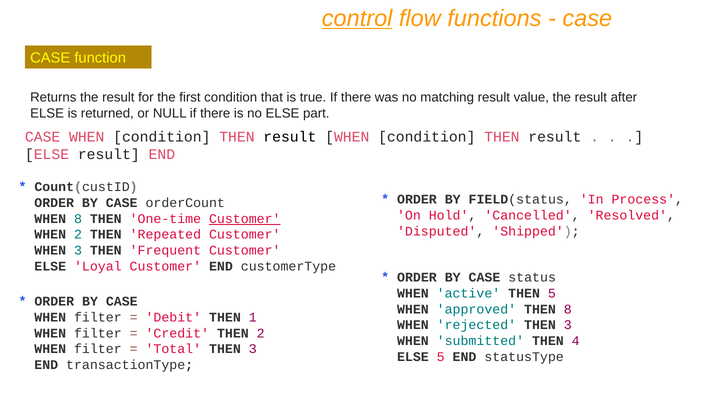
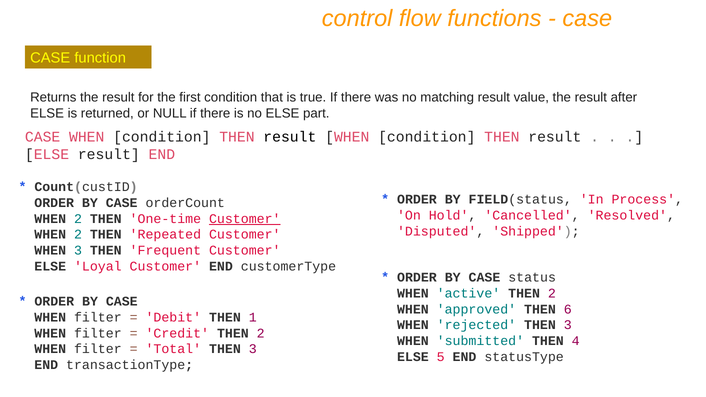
control underline: present -> none (357, 18)
8: 8 -> 2 (78, 219)
active THEN 5: 5 -> 2 (552, 293)
THEN 8: 8 -> 6 (568, 309)
